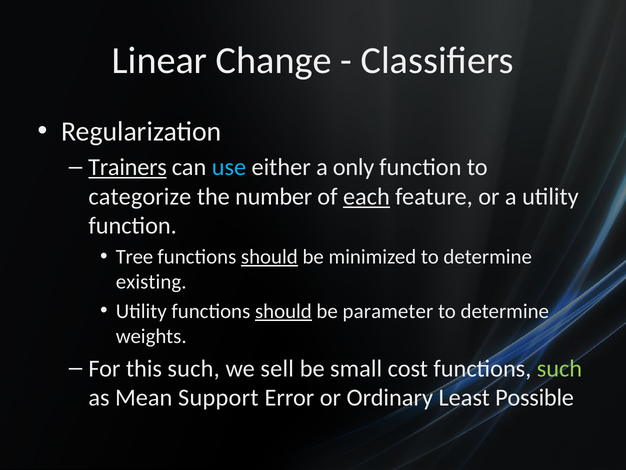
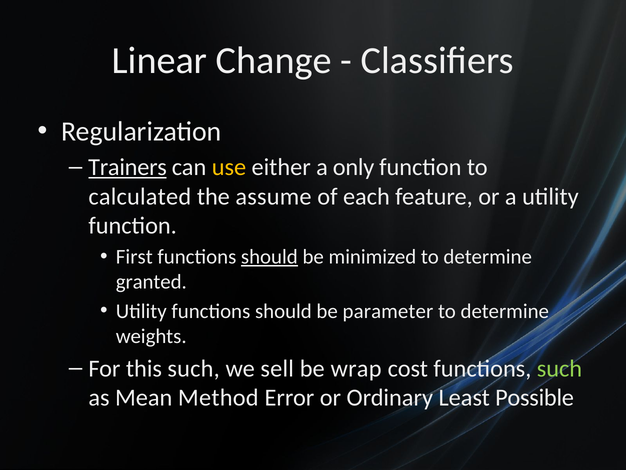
use colour: light blue -> yellow (229, 167)
categorize: categorize -> calculated (140, 196)
number: number -> assume (273, 196)
each underline: present -> none (366, 196)
Tree: Tree -> First (134, 257)
existing: existing -> granted (151, 282)
should underline: present -> none (283, 311)
small: small -> wrap (356, 368)
Support: Support -> Method (218, 397)
